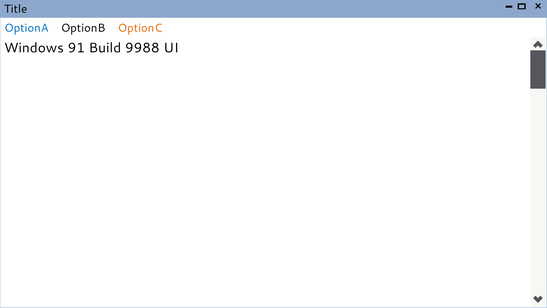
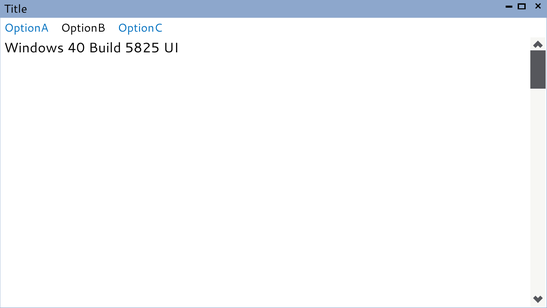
OptionC colour: orange -> blue (140, 28)
91: 91 -> 40 (76, 48)
9988: 9988 -> 5825 (142, 48)
